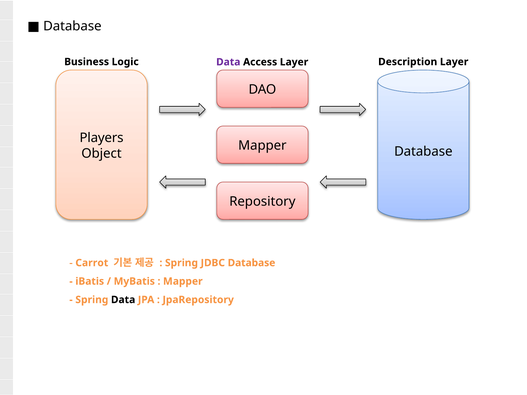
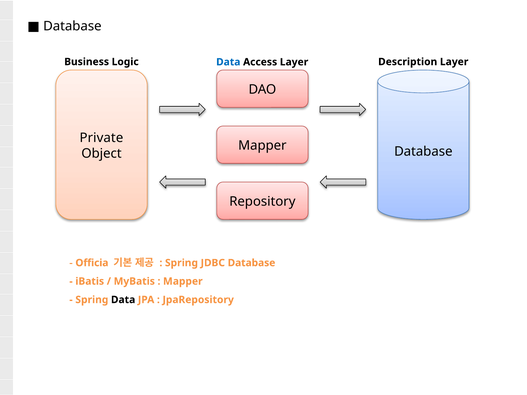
Data colour: purple -> blue (228, 62)
Players: Players -> Private (101, 138)
Carrot: Carrot -> Officia (92, 263)
